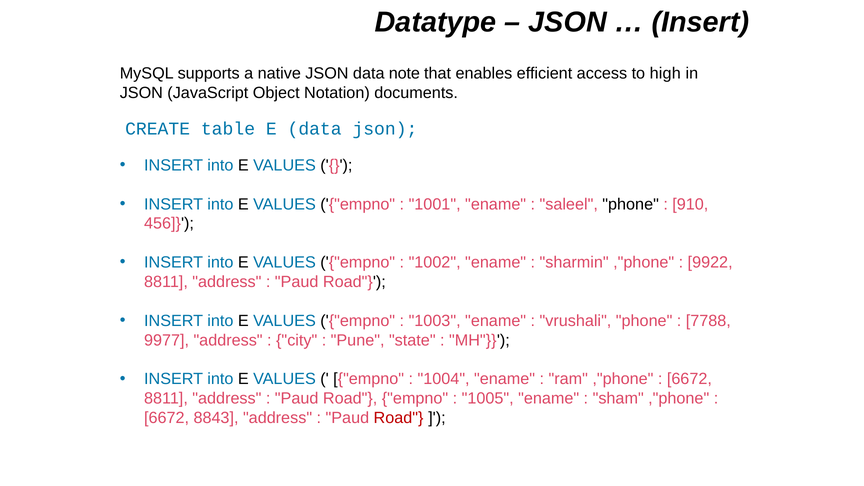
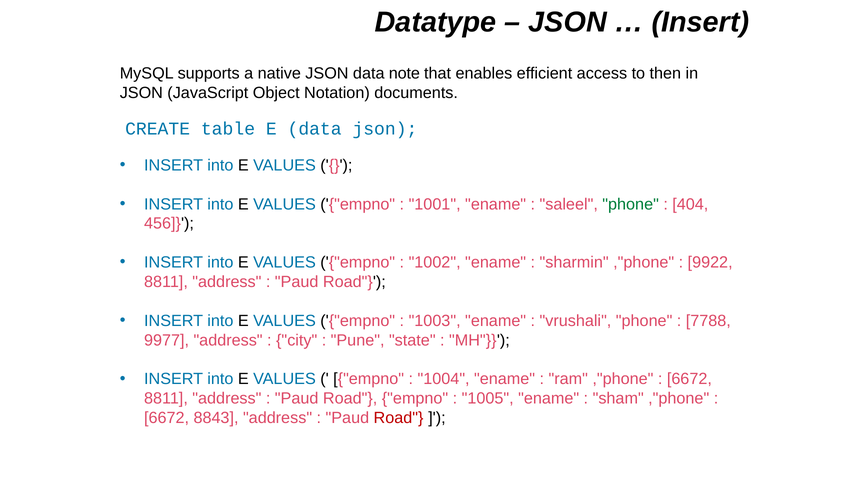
high: high -> then (665, 73)
phone colour: black -> green (631, 204)
910: 910 -> 404 (690, 204)
